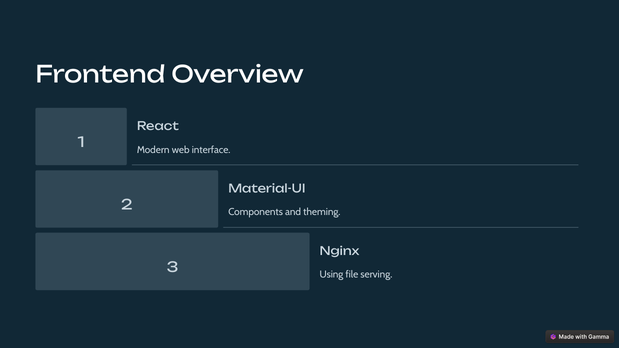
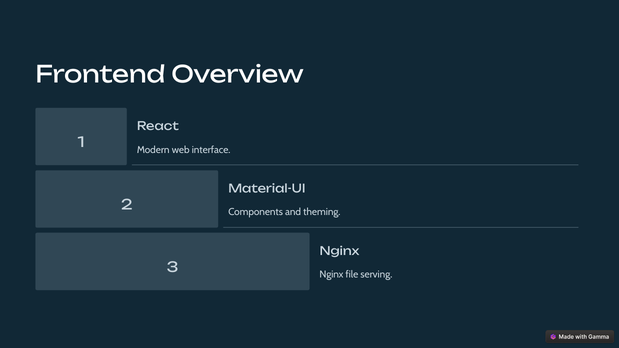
Using: Using -> Nginx (331, 275)
